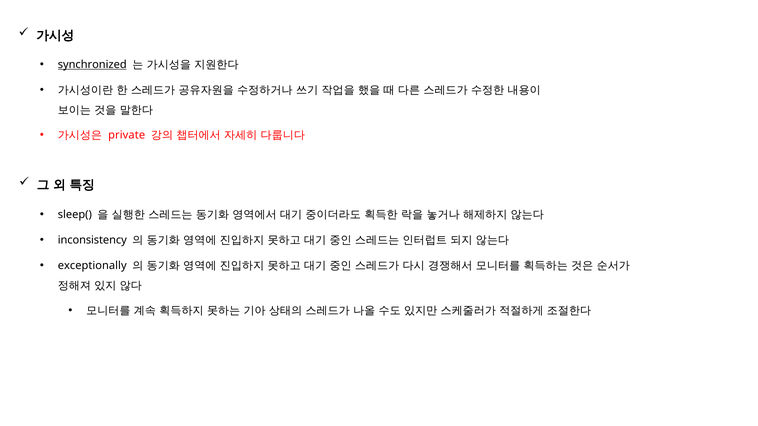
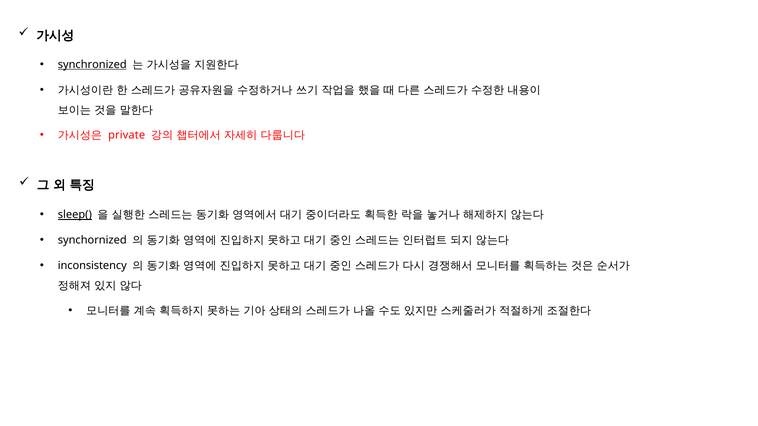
sleep( underline: none -> present (75, 215)
inconsistency: inconsistency -> synchornized (92, 240)
exceptionally: exceptionally -> inconsistency (92, 266)
